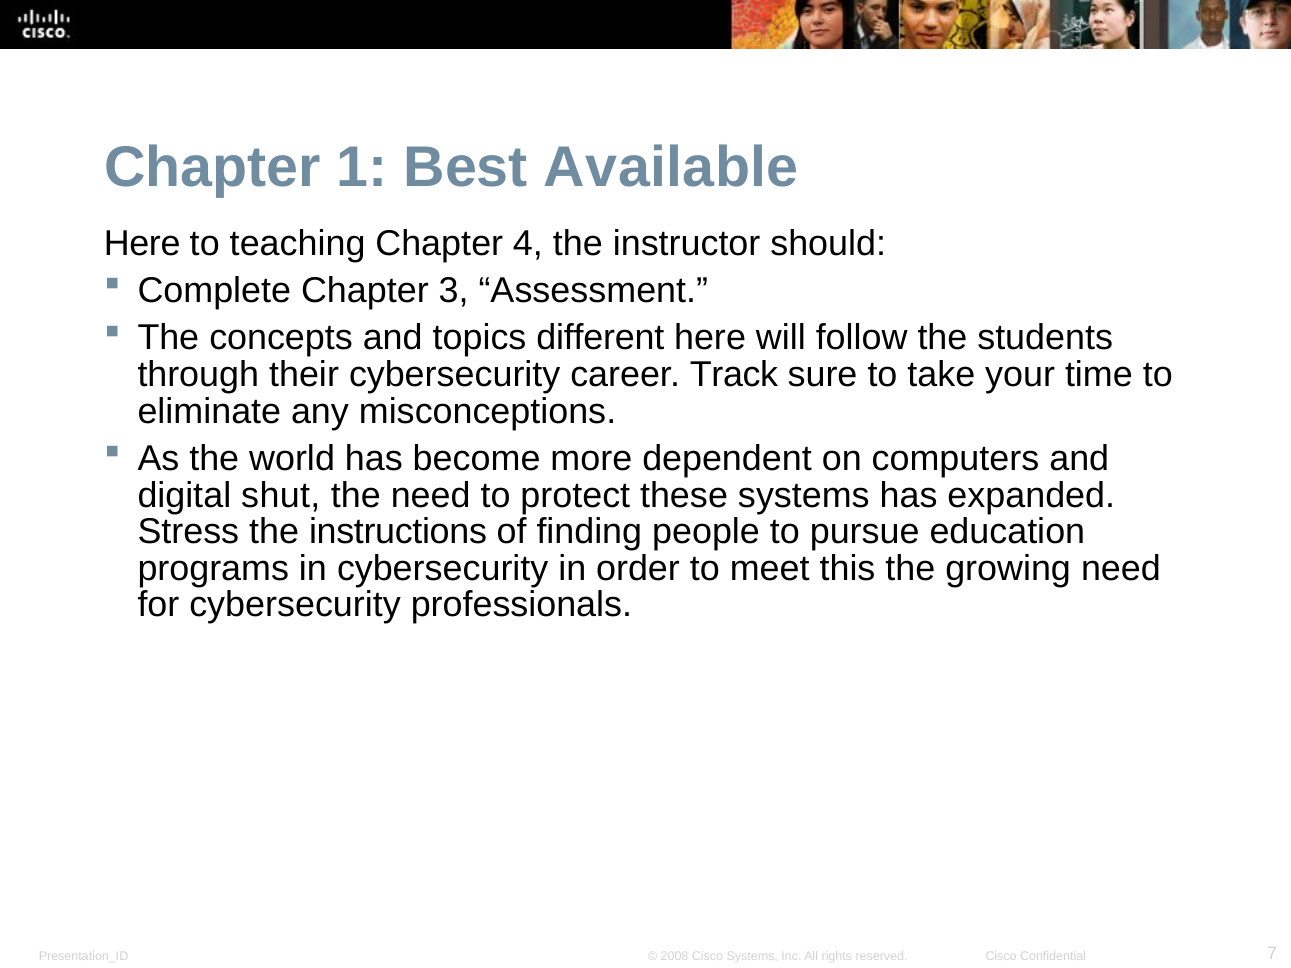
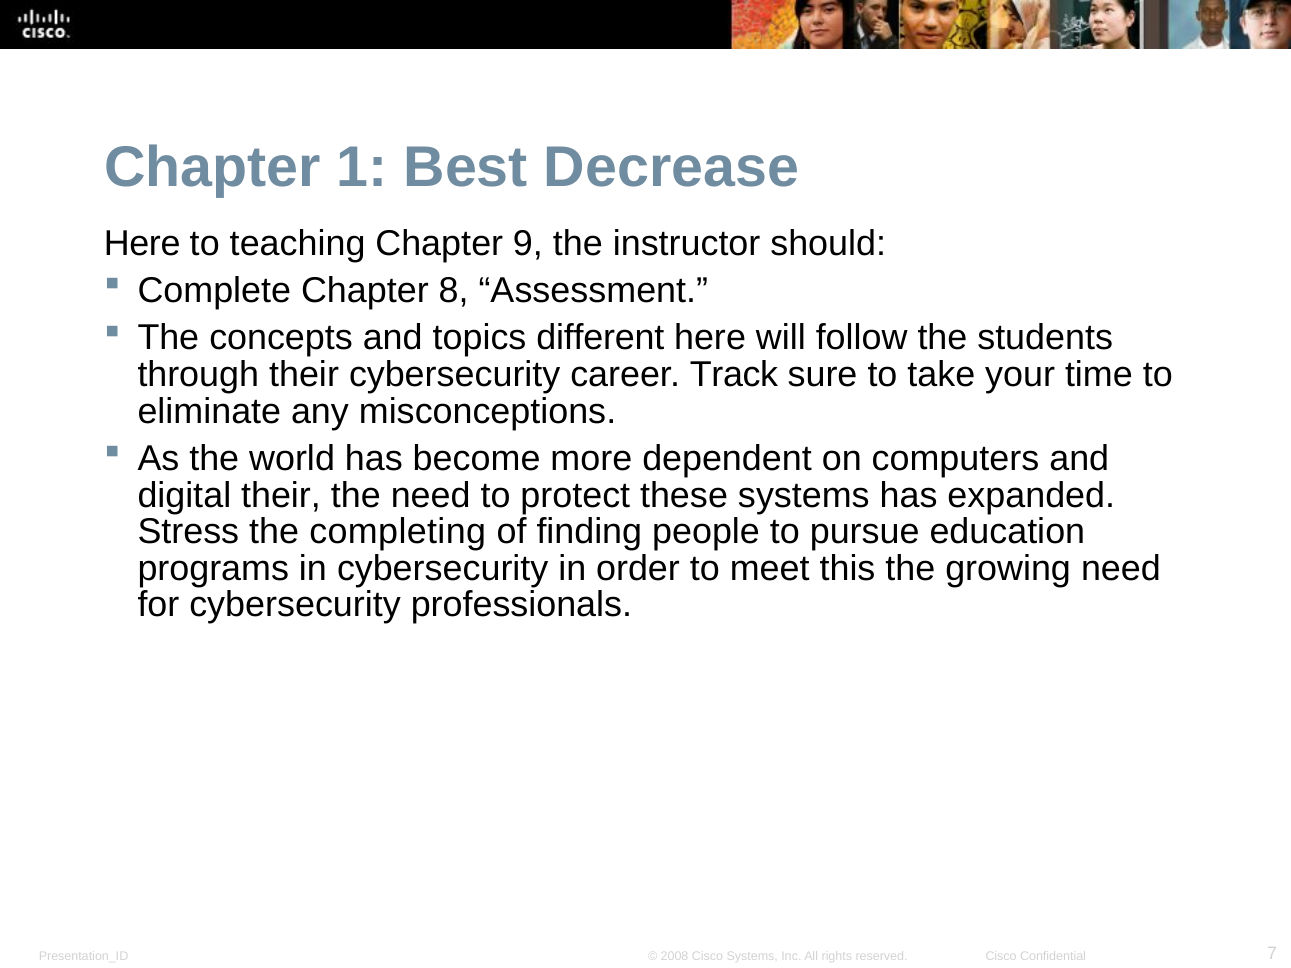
Available: Available -> Decrease (672, 167)
4: 4 -> 9 (528, 243)
3: 3 -> 8 (454, 291)
digital shut: shut -> their (281, 495)
instructions: instructions -> completing (398, 532)
